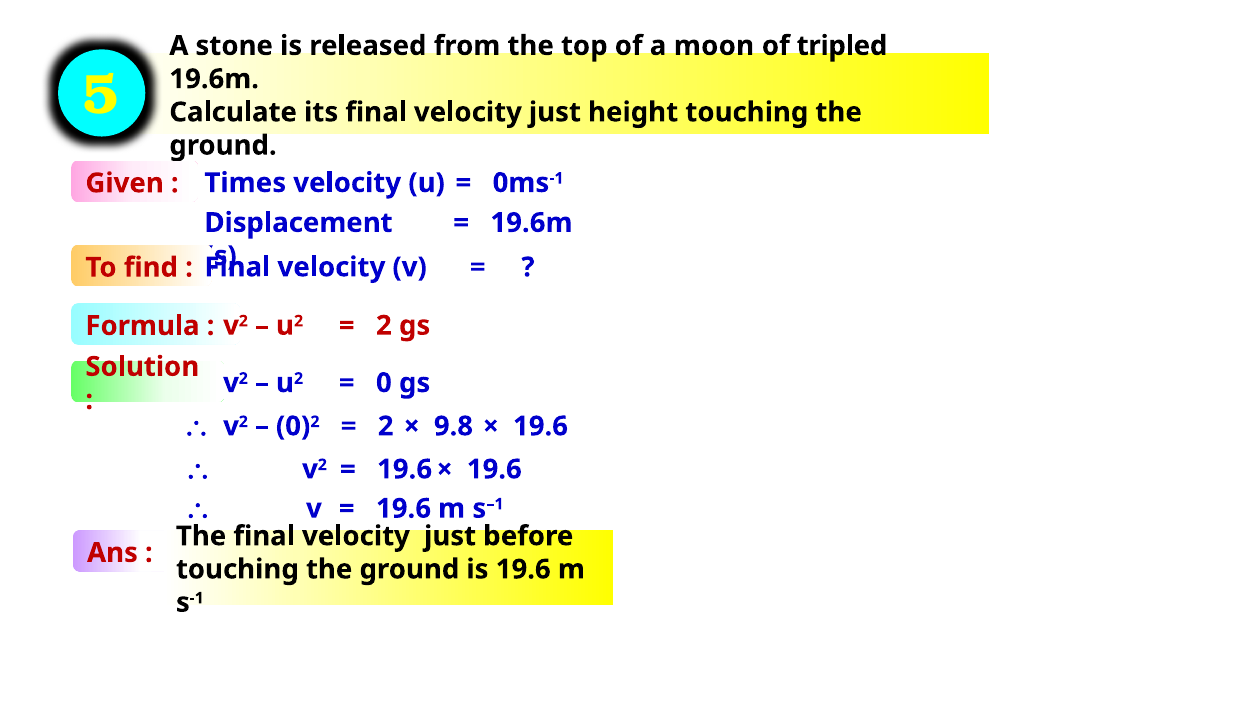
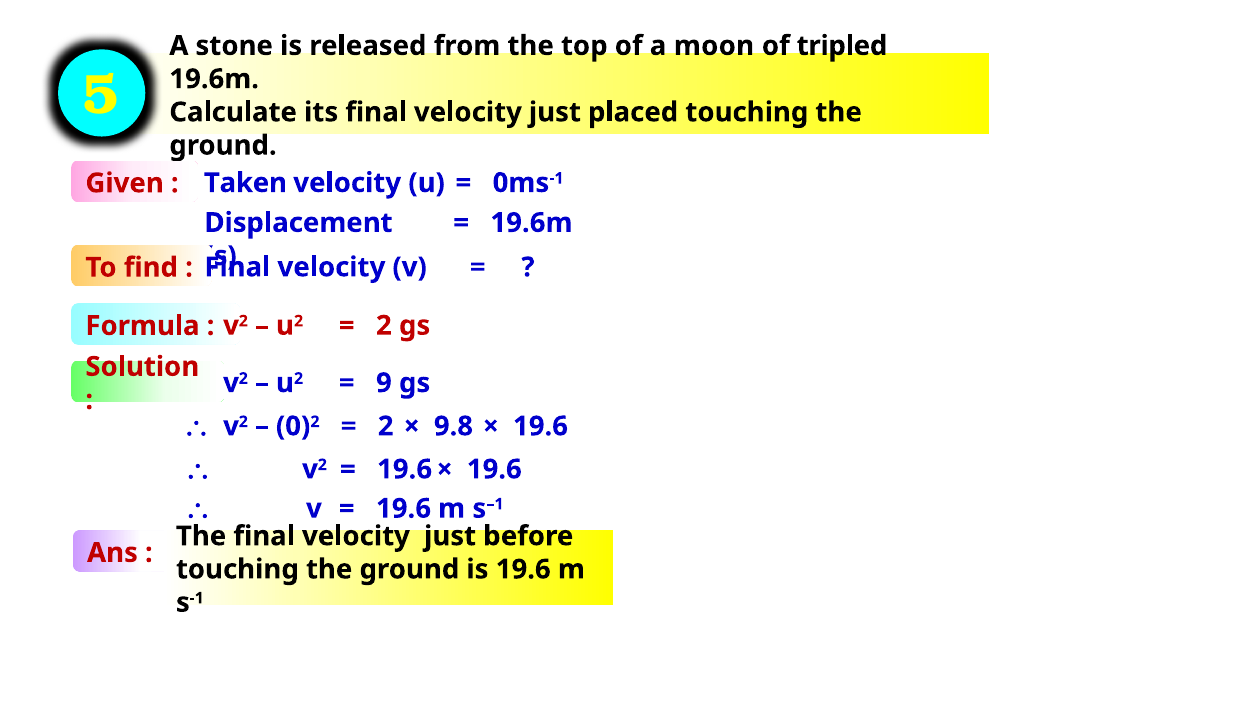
height: height -> placed (633, 112)
Times: Times -> Taken (245, 183)
0: 0 -> 9 (384, 383)
